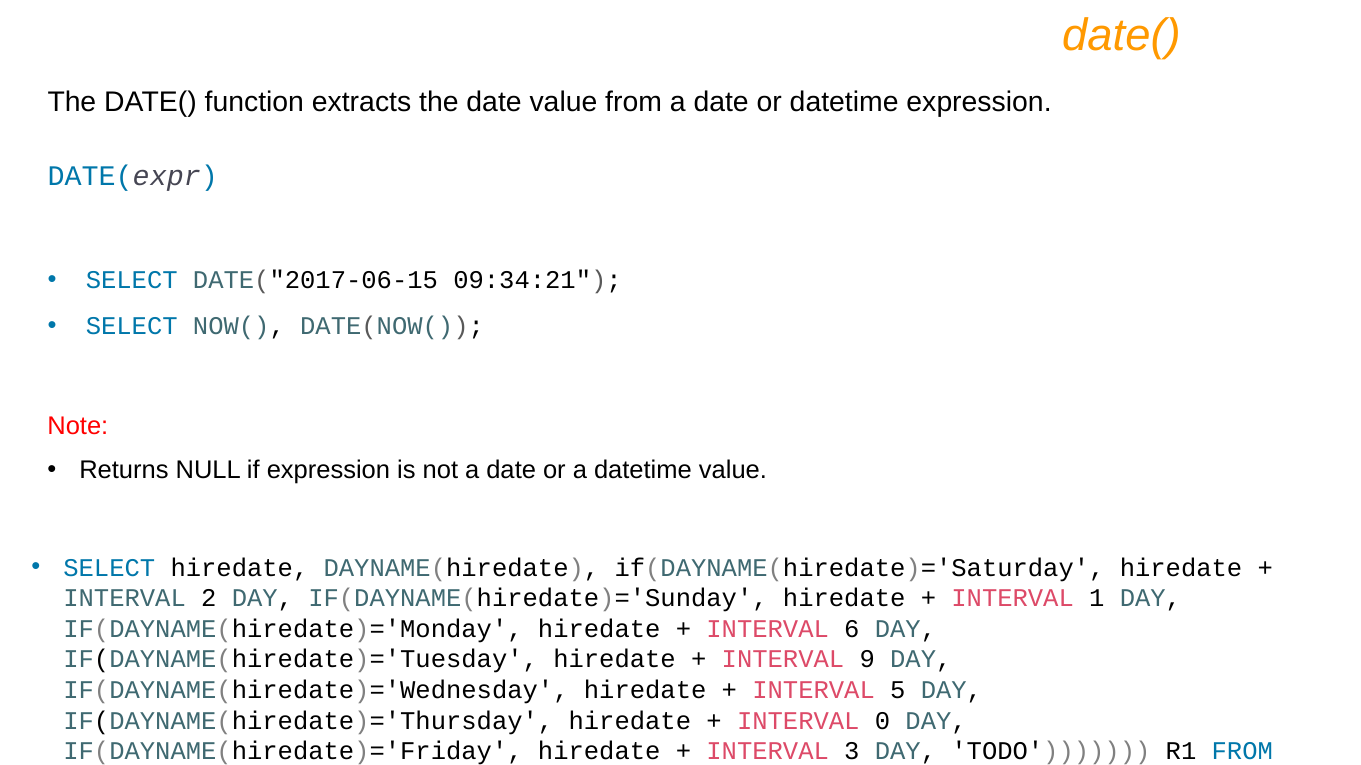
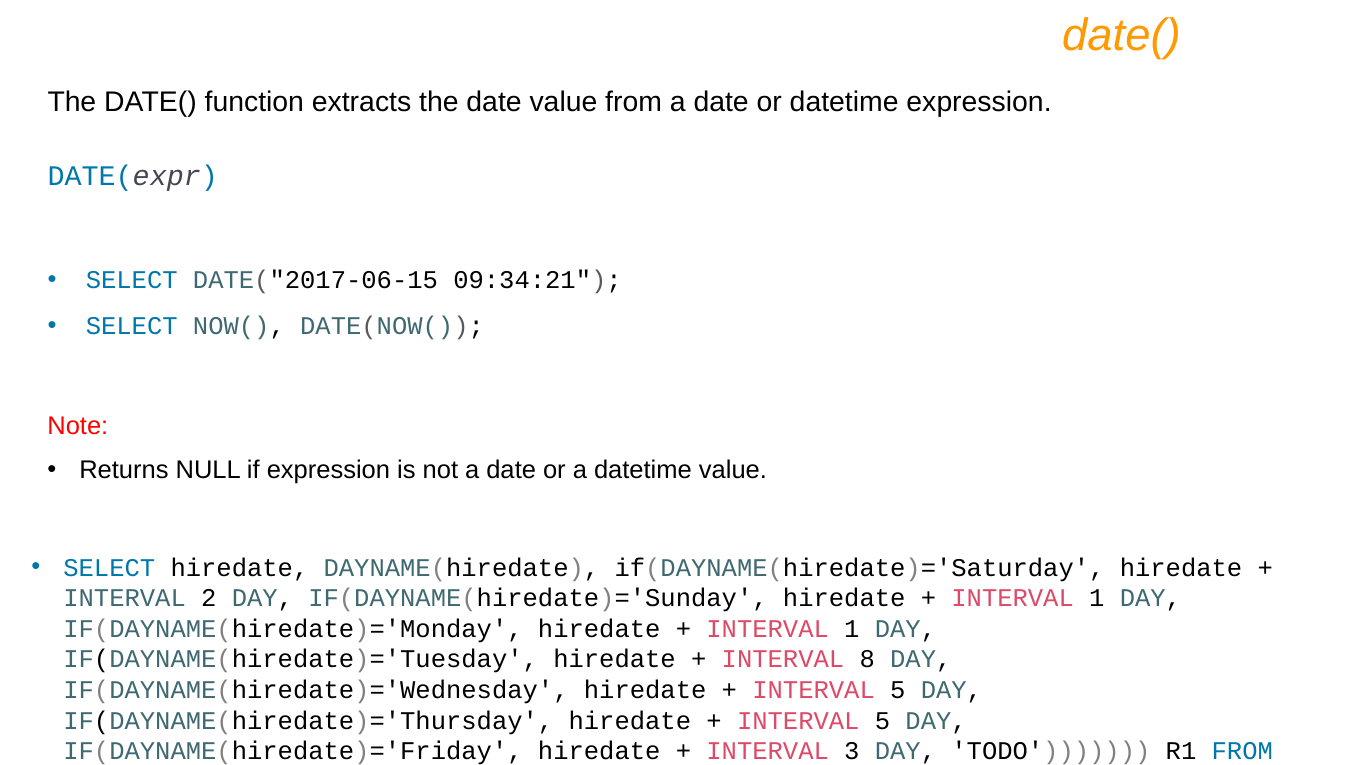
6: 6 -> 1 (852, 629)
9: 9 -> 8 (867, 660)
0: 0 -> 5 (882, 721)
